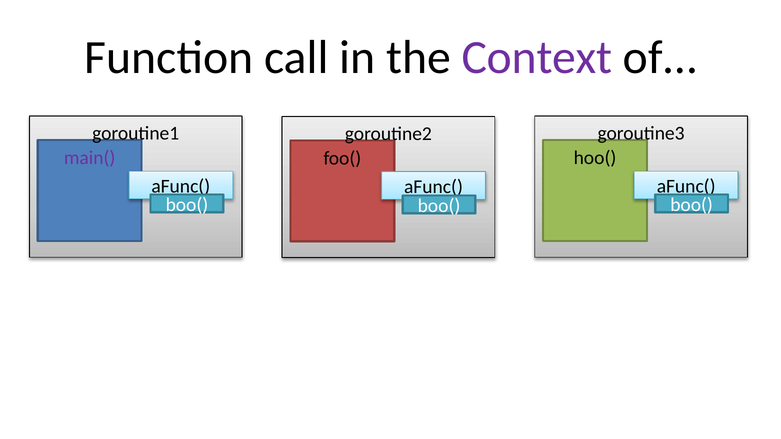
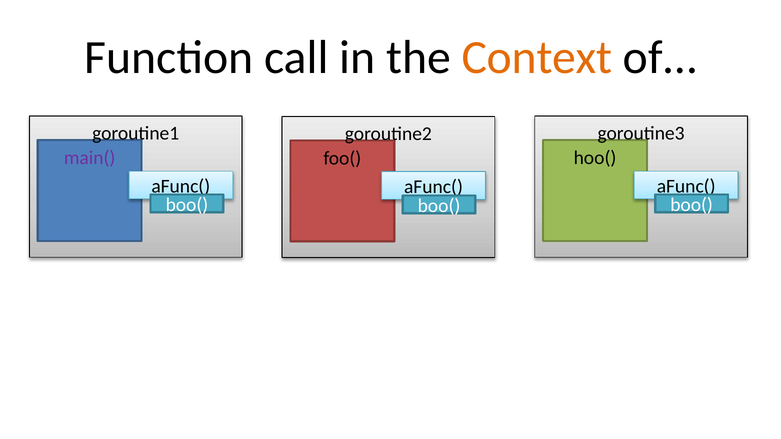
Context colour: purple -> orange (537, 58)
